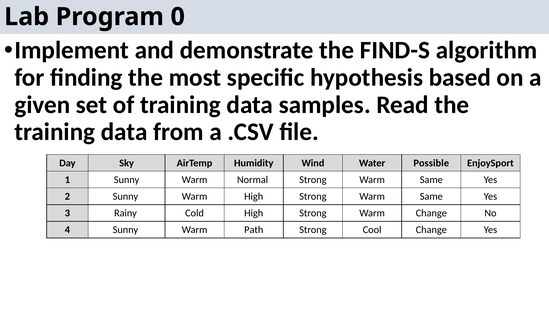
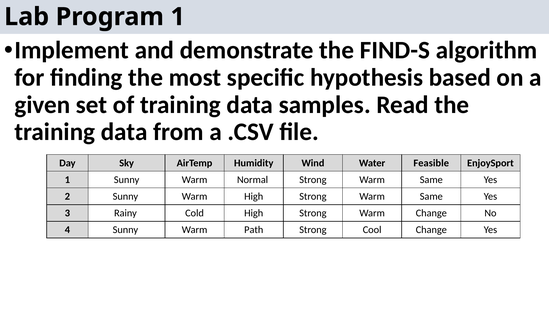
Program 0: 0 -> 1 (178, 17)
Possible: Possible -> Feasible (431, 163)
